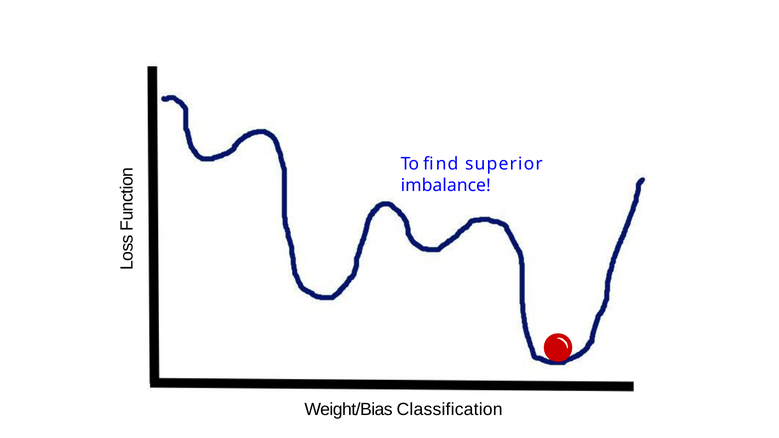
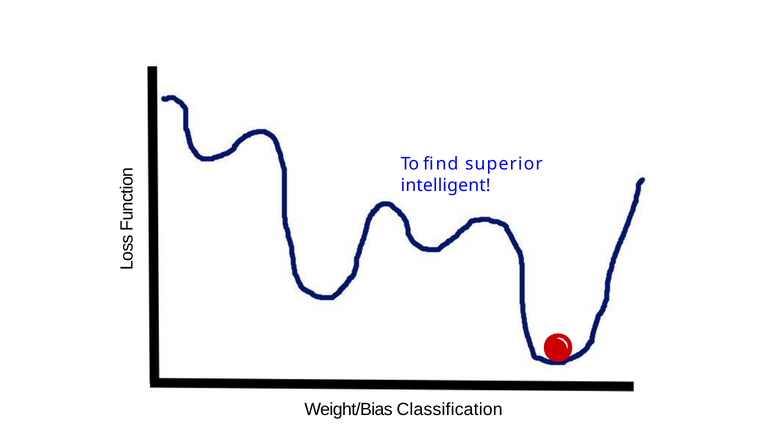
imbalance: imbalance -> intelligent (446, 185)
